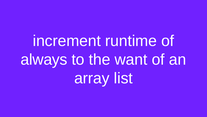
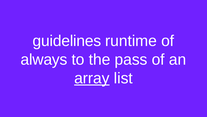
increment: increment -> guidelines (67, 41)
want: want -> pass (131, 59)
array underline: none -> present (92, 78)
